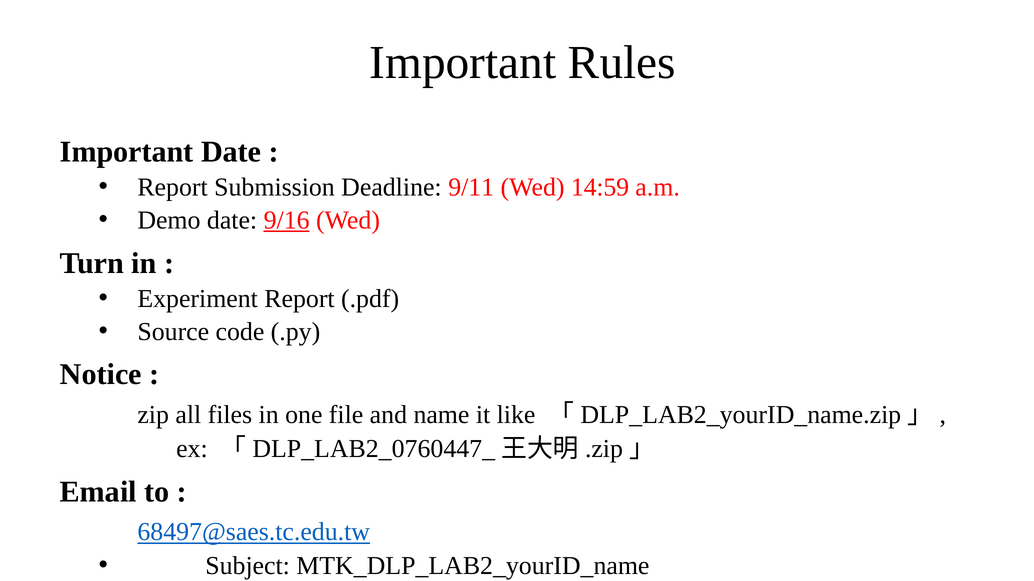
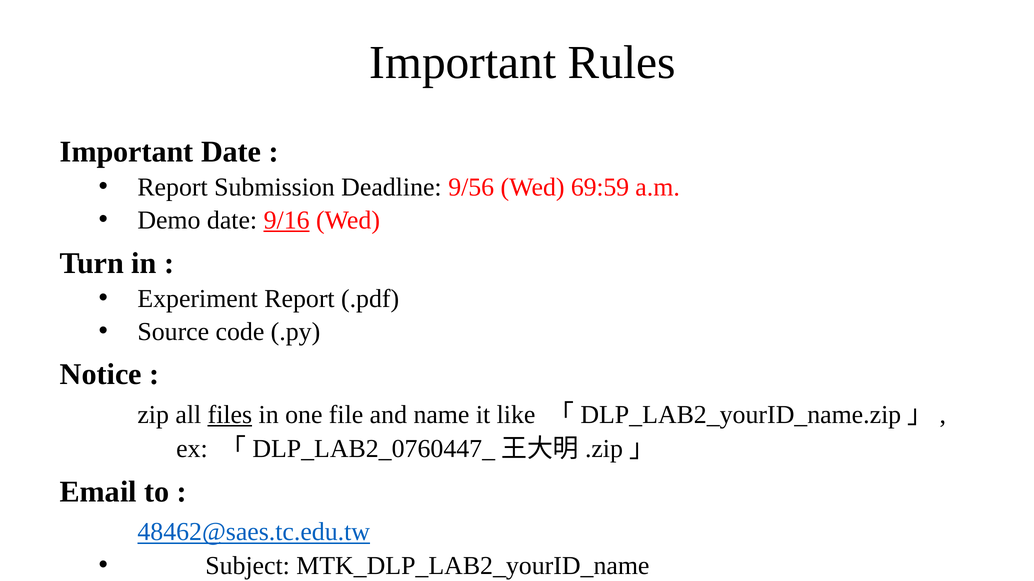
9/11: 9/11 -> 9/56 (471, 187)
14:59: 14:59 -> 69:59 (600, 187)
files underline: none -> present (230, 415)
68497@saes.tc.edu.tw: 68497@saes.tc.edu.tw -> 48462@saes.tc.edu.tw (254, 532)
